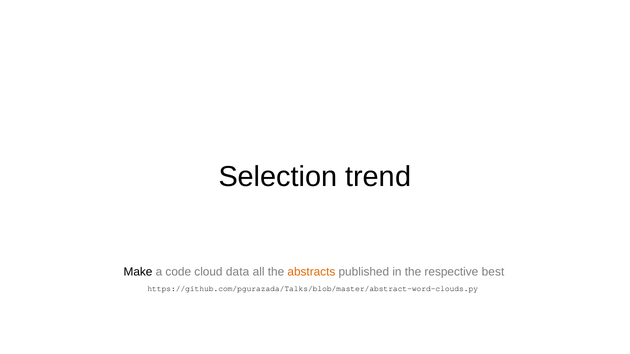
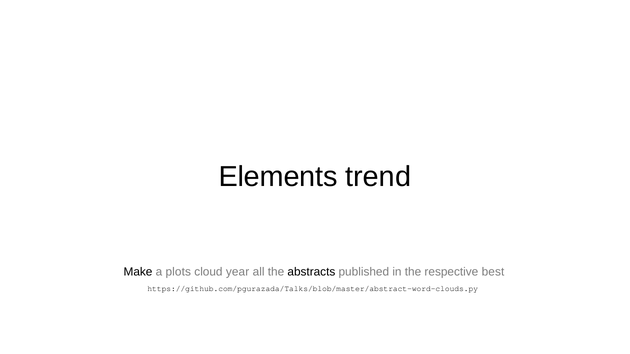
Selection: Selection -> Elements (278, 177)
code: code -> plots (178, 272)
data: data -> year (238, 272)
abstracts colour: orange -> black (311, 272)
